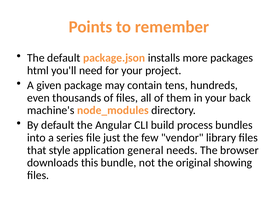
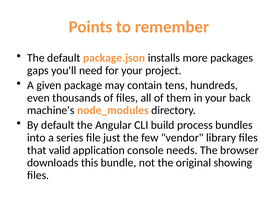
html: html -> gaps (38, 70)
style: style -> valid (60, 150)
general: general -> console (146, 150)
